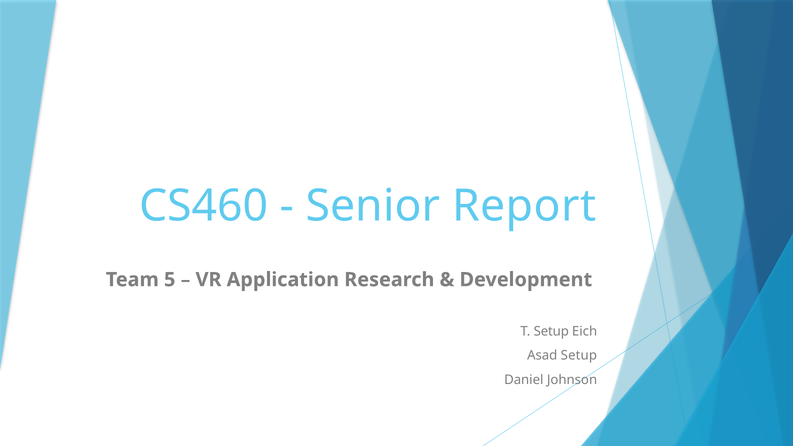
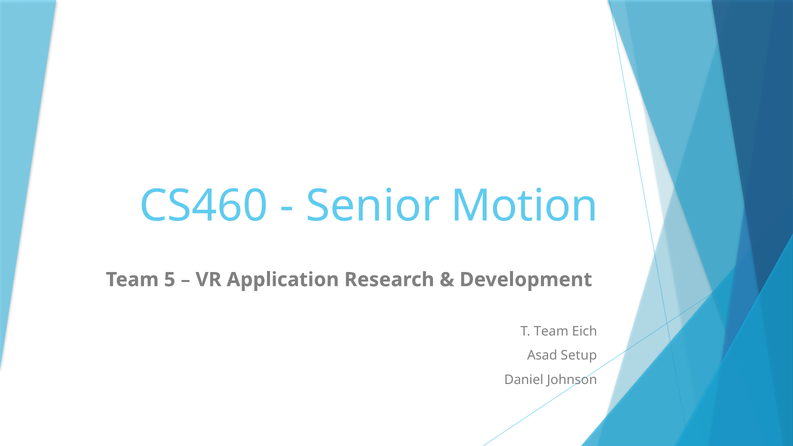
Report: Report -> Motion (525, 206)
T Setup: Setup -> Team (551, 331)
